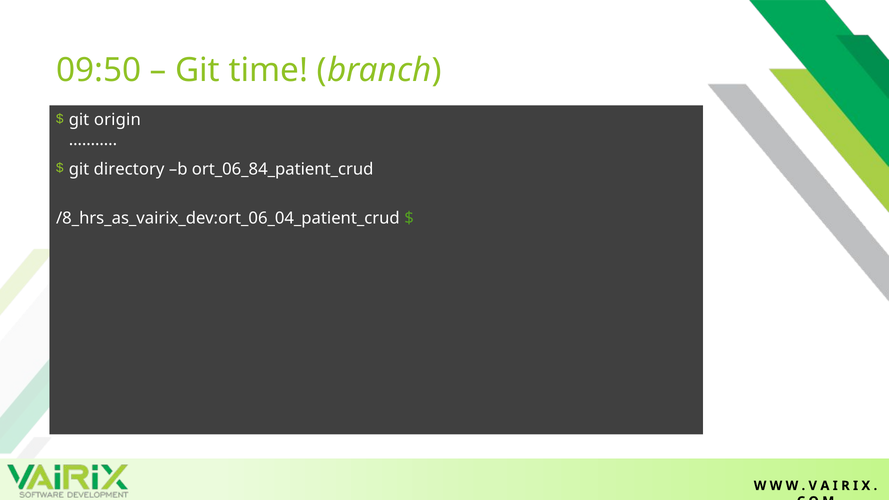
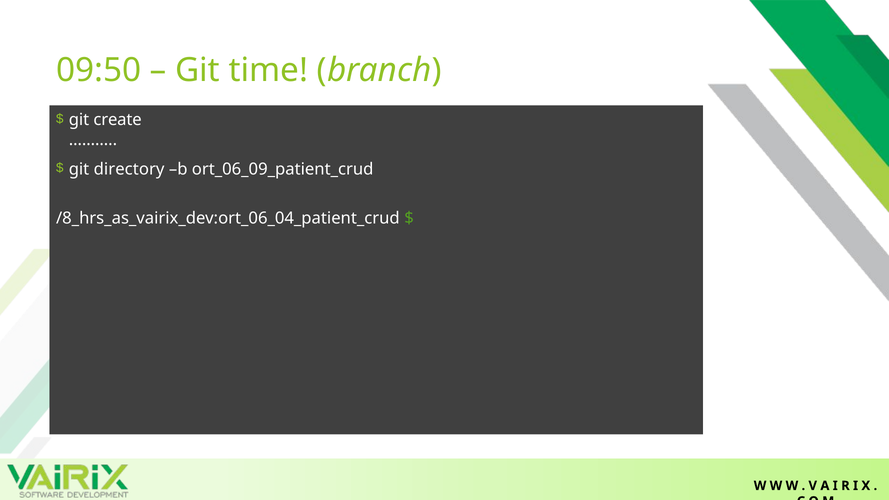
origin: origin -> create (118, 120)
ort_06_84_patient_crud: ort_06_84_patient_crud -> ort_06_09_patient_crud (283, 169)
